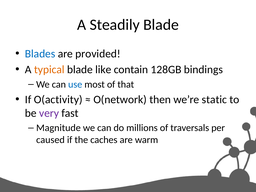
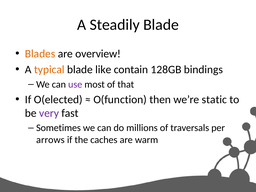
Blades colour: blue -> orange (40, 54)
provided: provided -> overview (98, 54)
use colour: blue -> purple (75, 84)
O(activity: O(activity -> O(elected (58, 100)
O(network: O(network -> O(function (120, 100)
Magnitude: Magnitude -> Sometimes (58, 128)
caused: caused -> arrows (50, 140)
